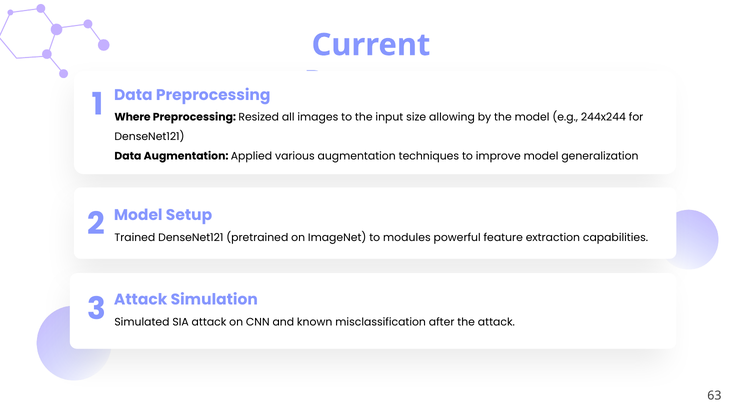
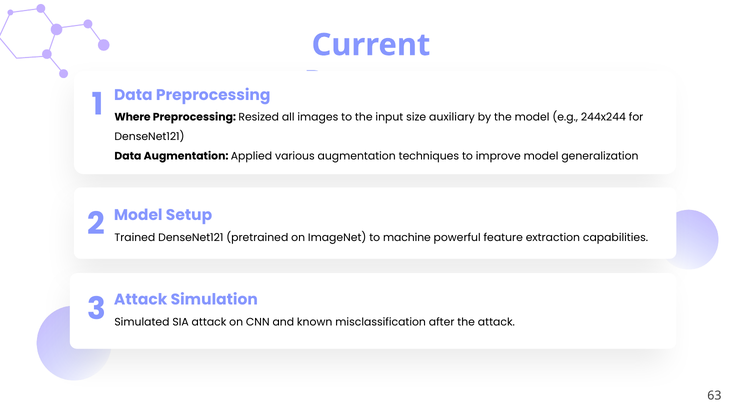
allowing: allowing -> auxiliary (452, 117)
modules: modules -> machine (407, 237)
